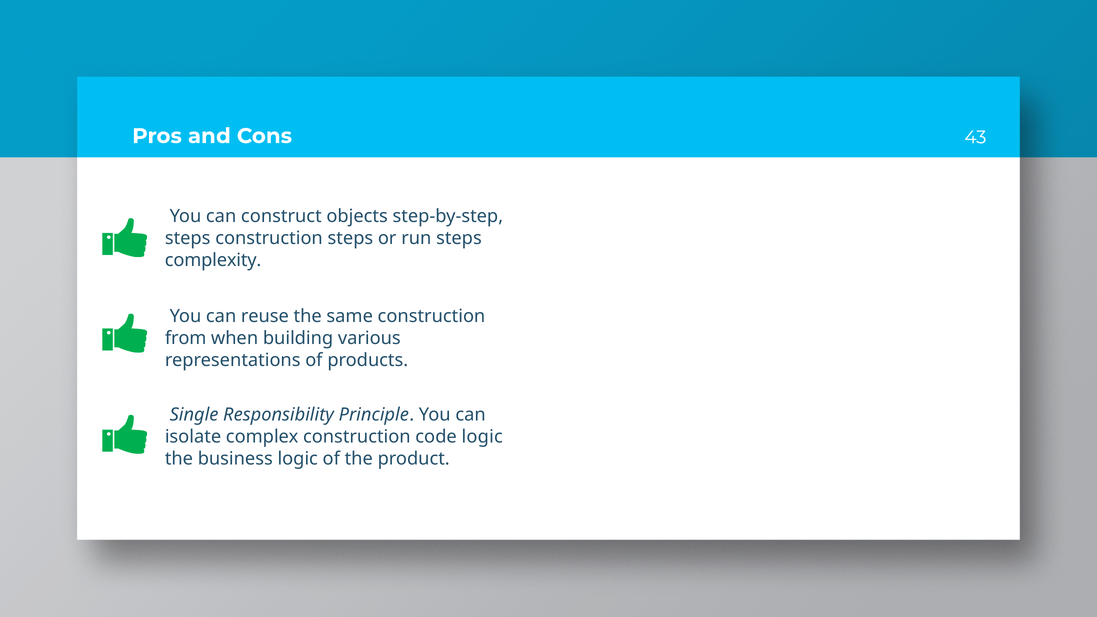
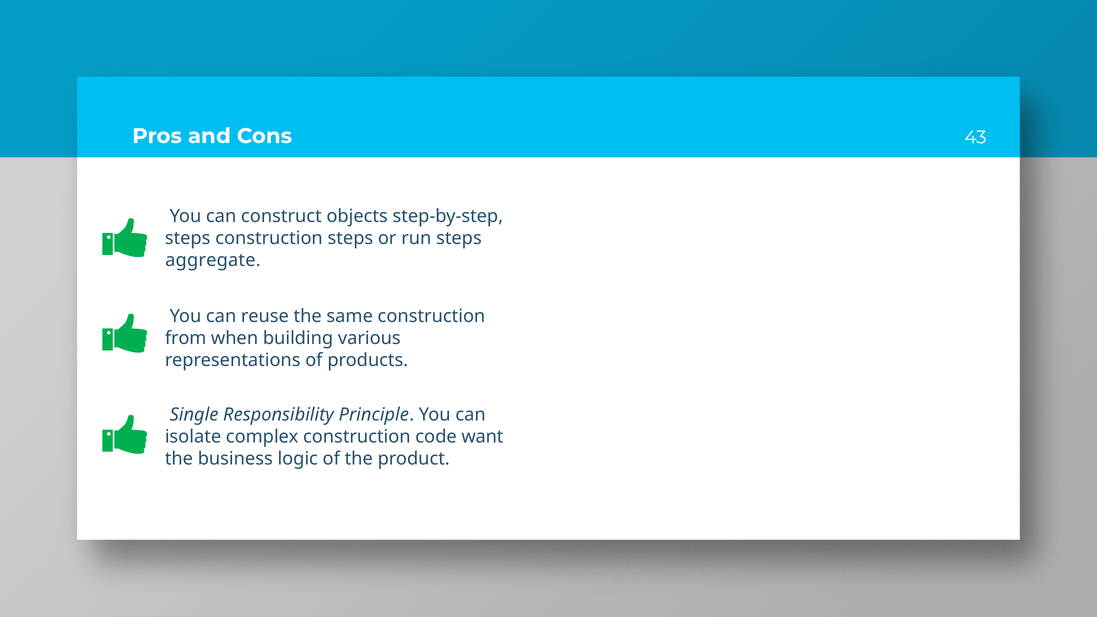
complexity: complexity -> aggregate (213, 260)
code logic: logic -> want (482, 437)
